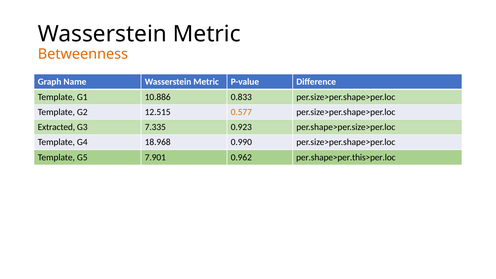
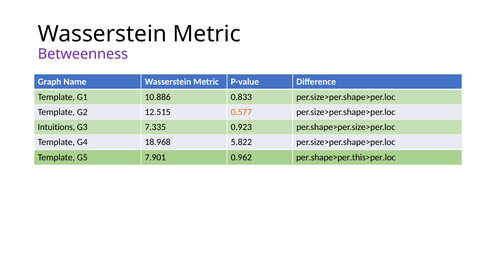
Betweenness colour: orange -> purple (83, 54)
Extracted: Extracted -> Intuitions (56, 127)
0.990: 0.990 -> 5.822 (241, 142)
